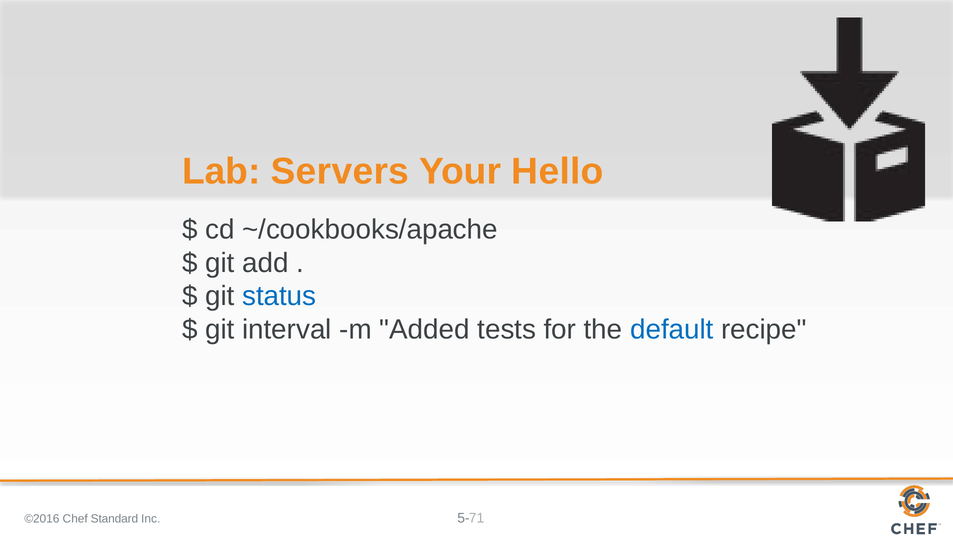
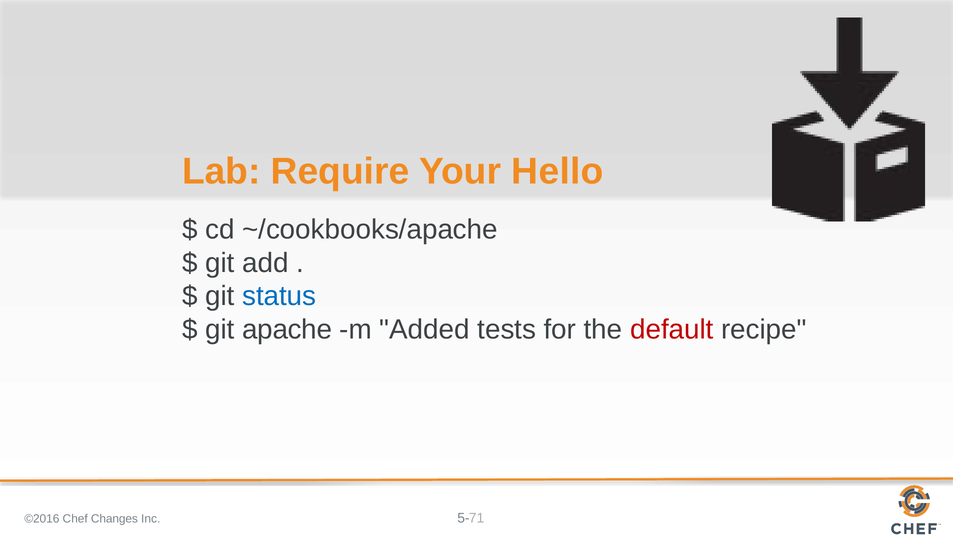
Servers: Servers -> Require (340, 172)
interval: interval -> apache (287, 330)
default colour: blue -> red (672, 330)
Standard: Standard -> Changes (114, 519)
